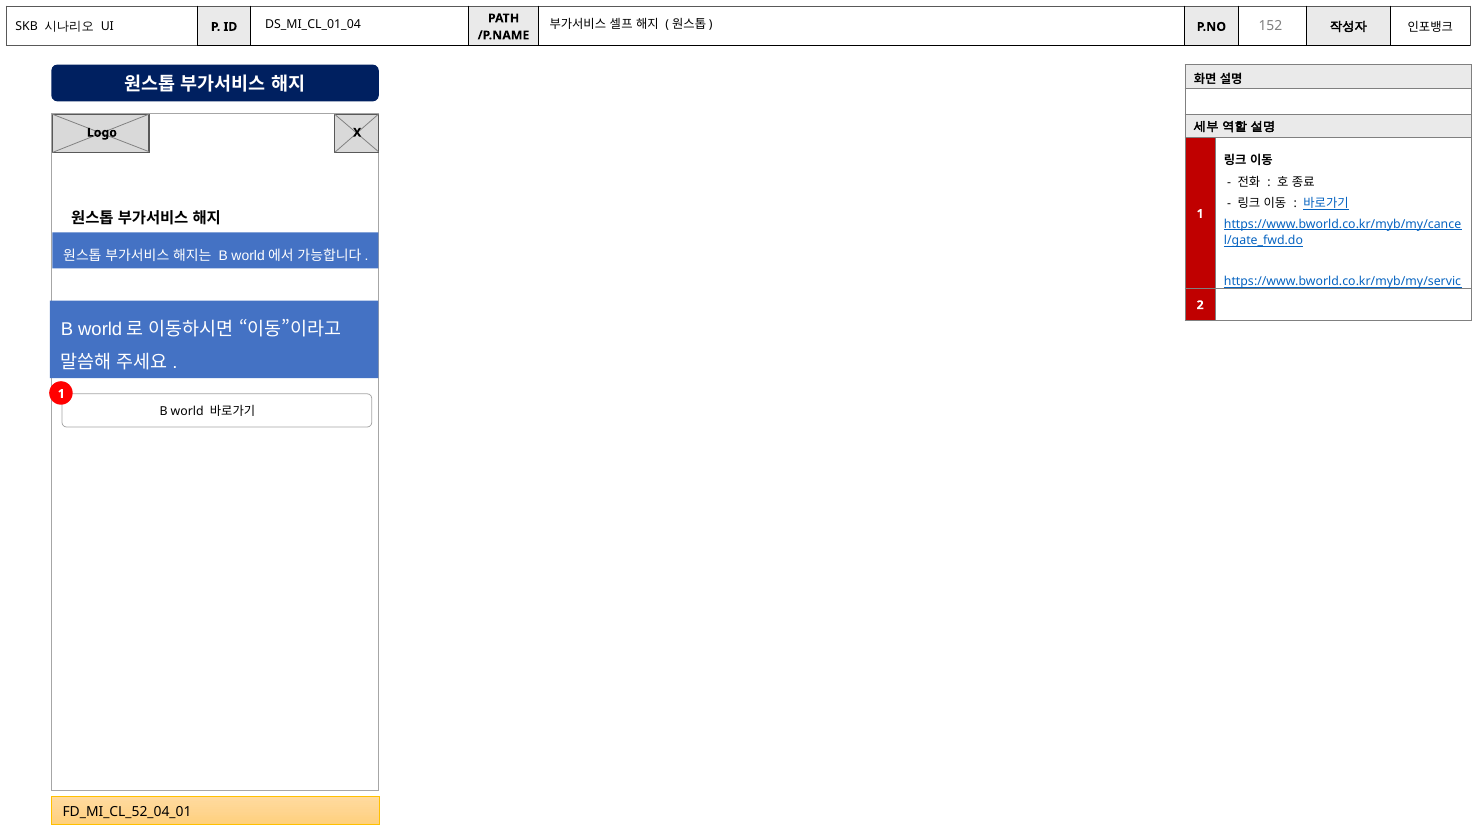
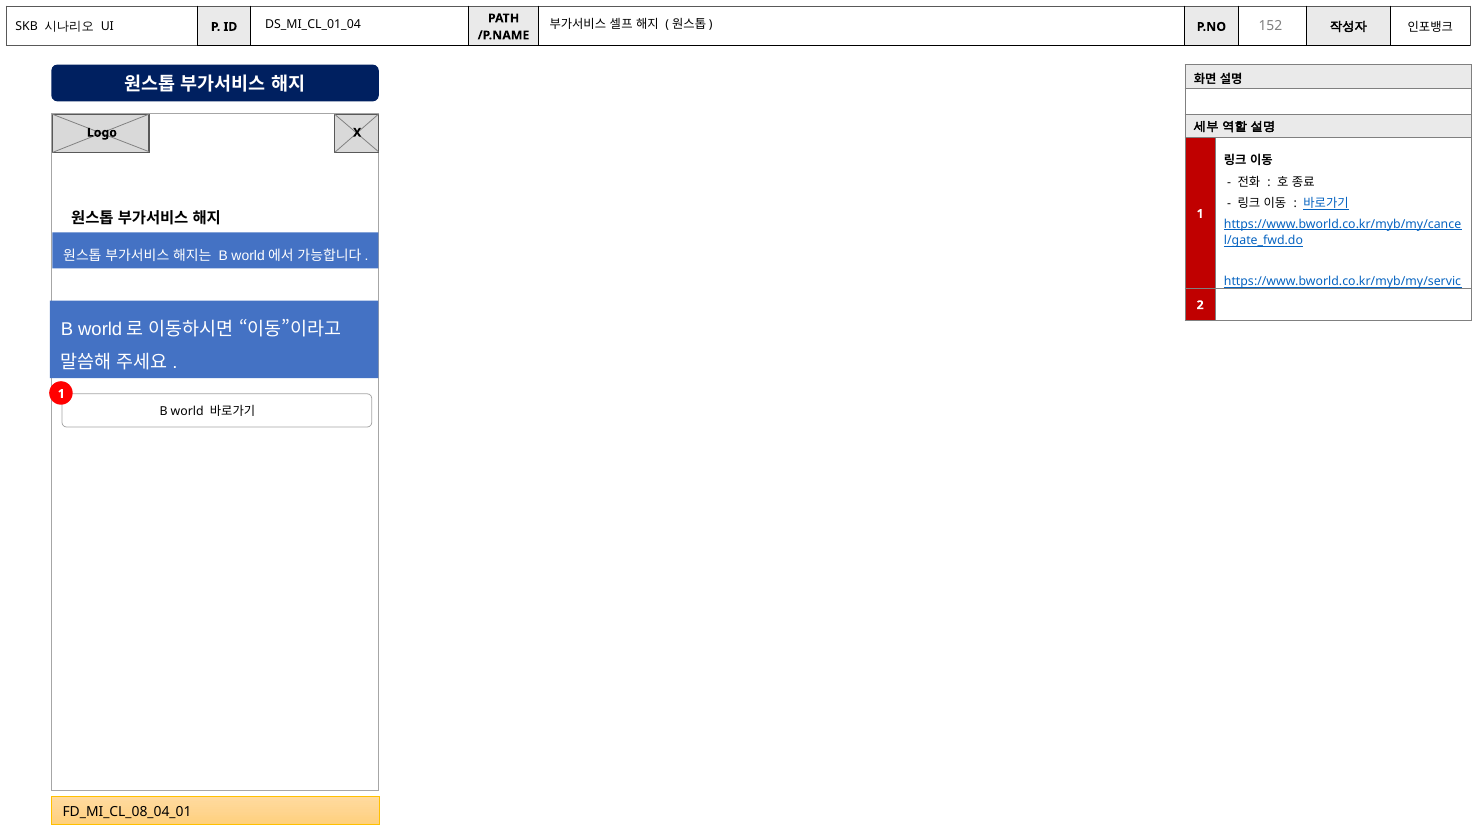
FD_MI_CL_52_04_01: FD_MI_CL_52_04_01 -> FD_MI_CL_08_04_01 (127, 811)
